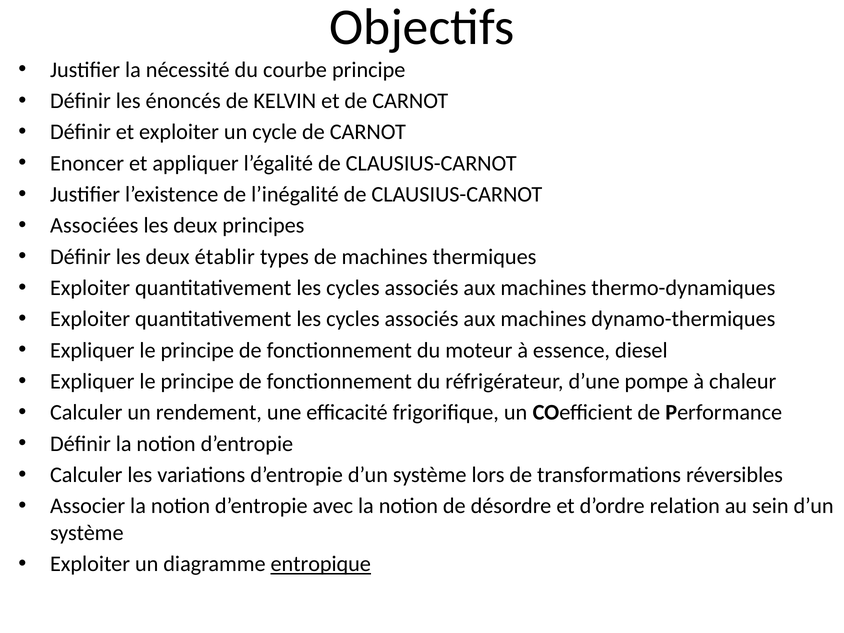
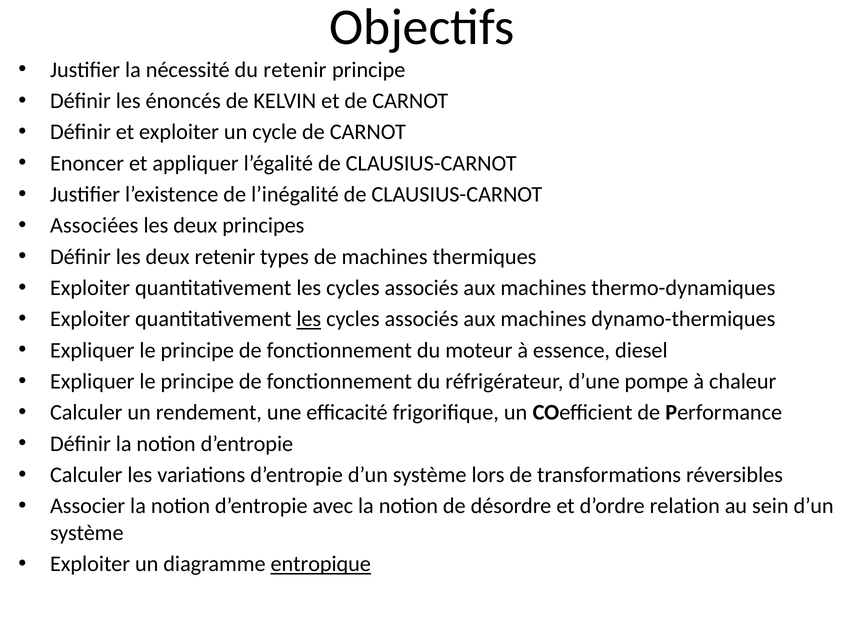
du courbe: courbe -> retenir (295, 70)
deux établir: établir -> retenir (225, 257)
les underline: none -> present (309, 319)
